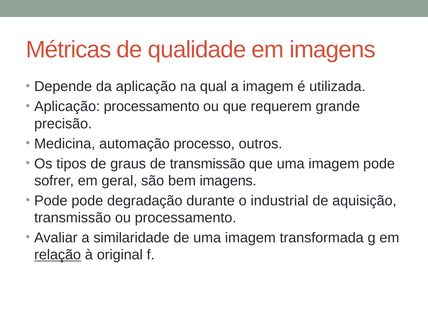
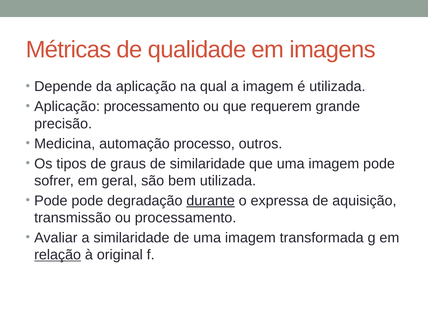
de transmissão: transmissão -> similaridade (207, 164)
bem imagens: imagens -> utilizada (228, 181)
durante underline: none -> present (211, 201)
industrial: industrial -> expressa (280, 201)
